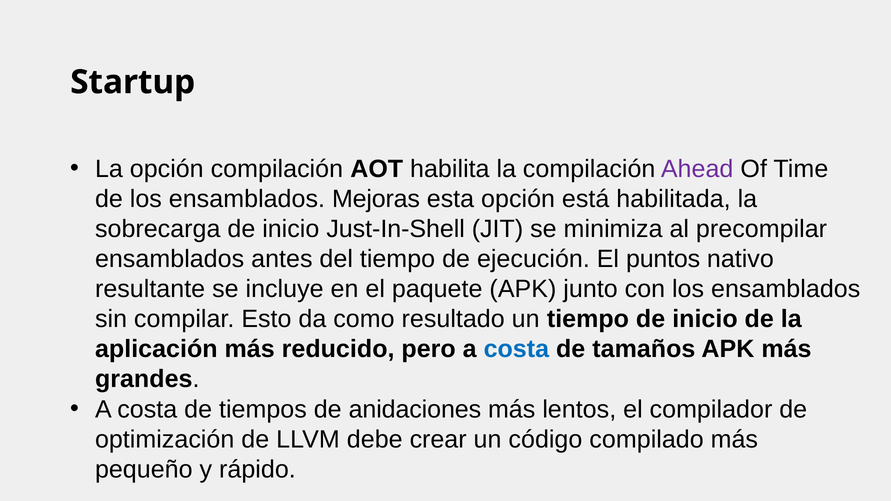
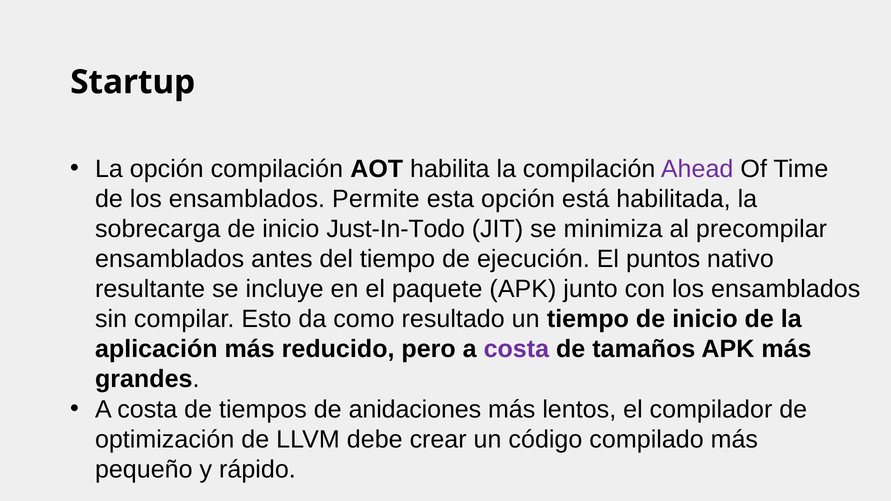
Mejoras: Mejoras -> Permite (376, 199)
Just-In-Shell: Just-In-Shell -> Just-In-Todo (396, 229)
costa colour: blue -> purple (516, 349)
